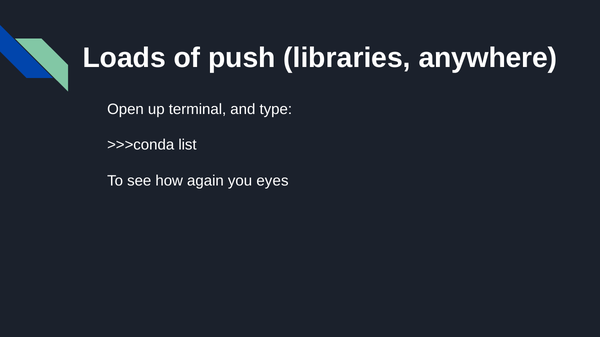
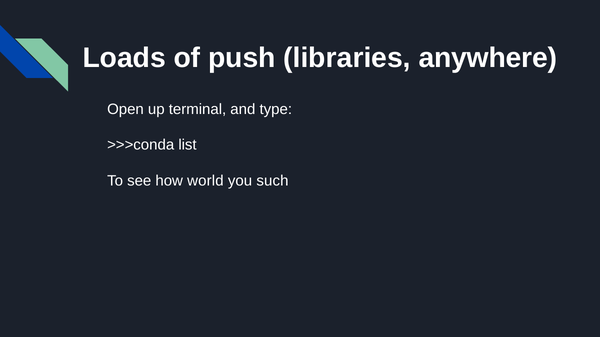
again: again -> world (205, 181)
eyes: eyes -> such (272, 181)
